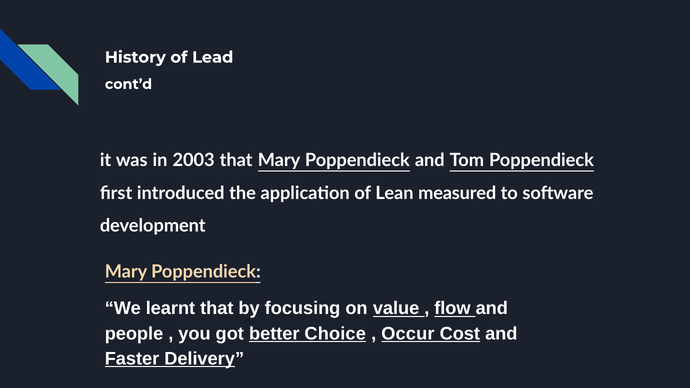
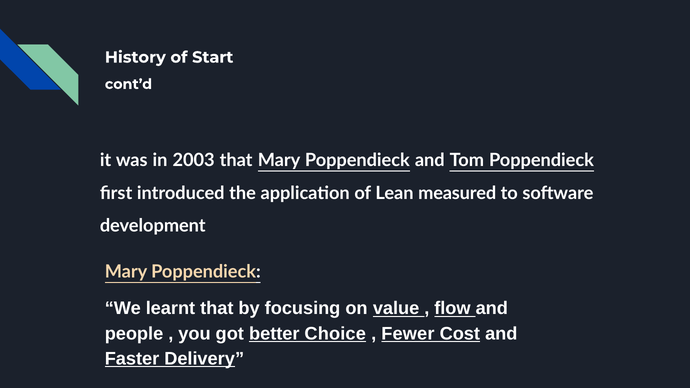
Lead: Lead -> Start (213, 57)
Occur: Occur -> Fewer (408, 334)
